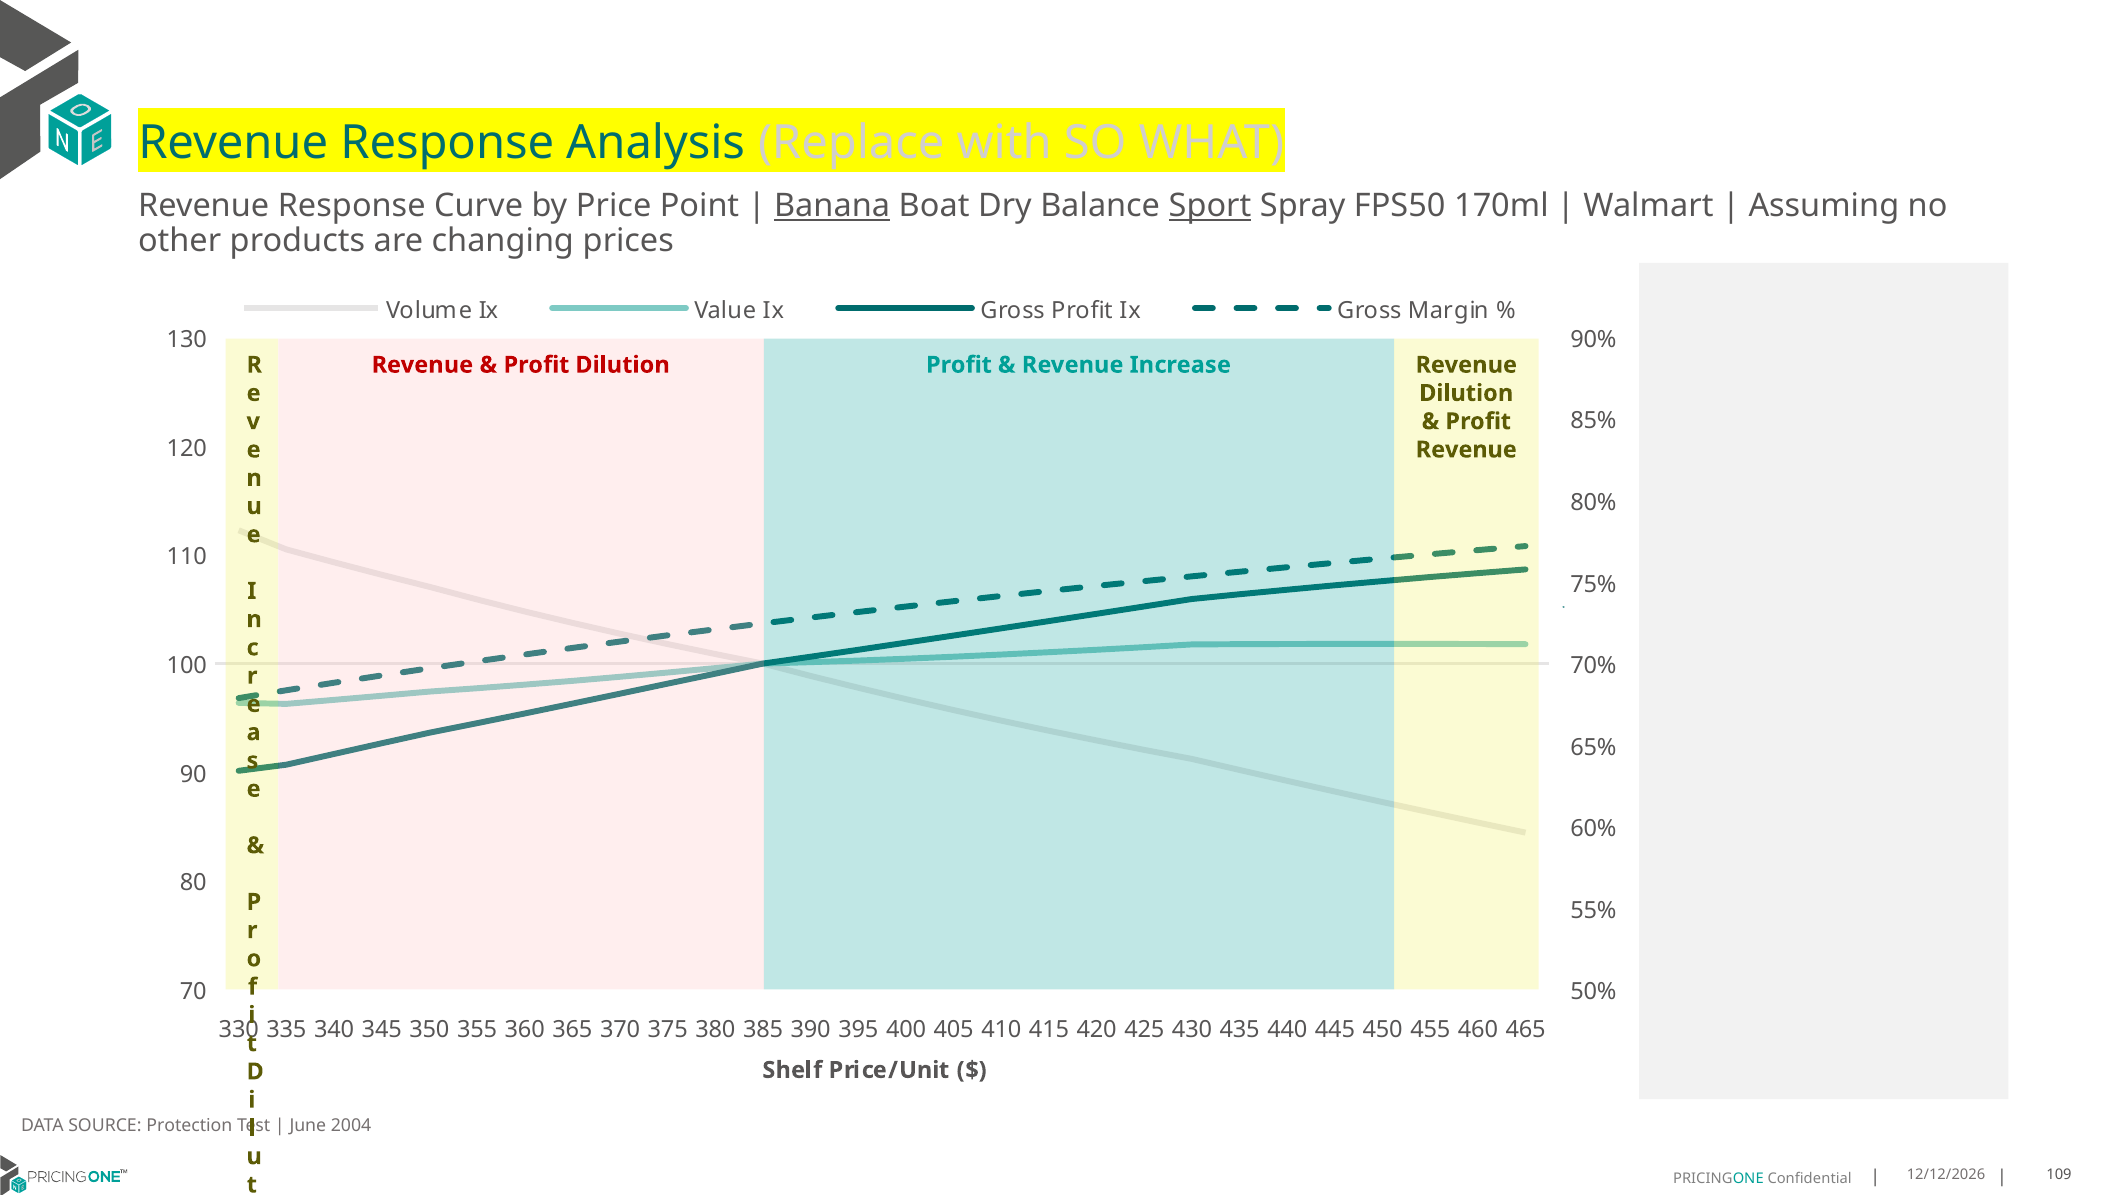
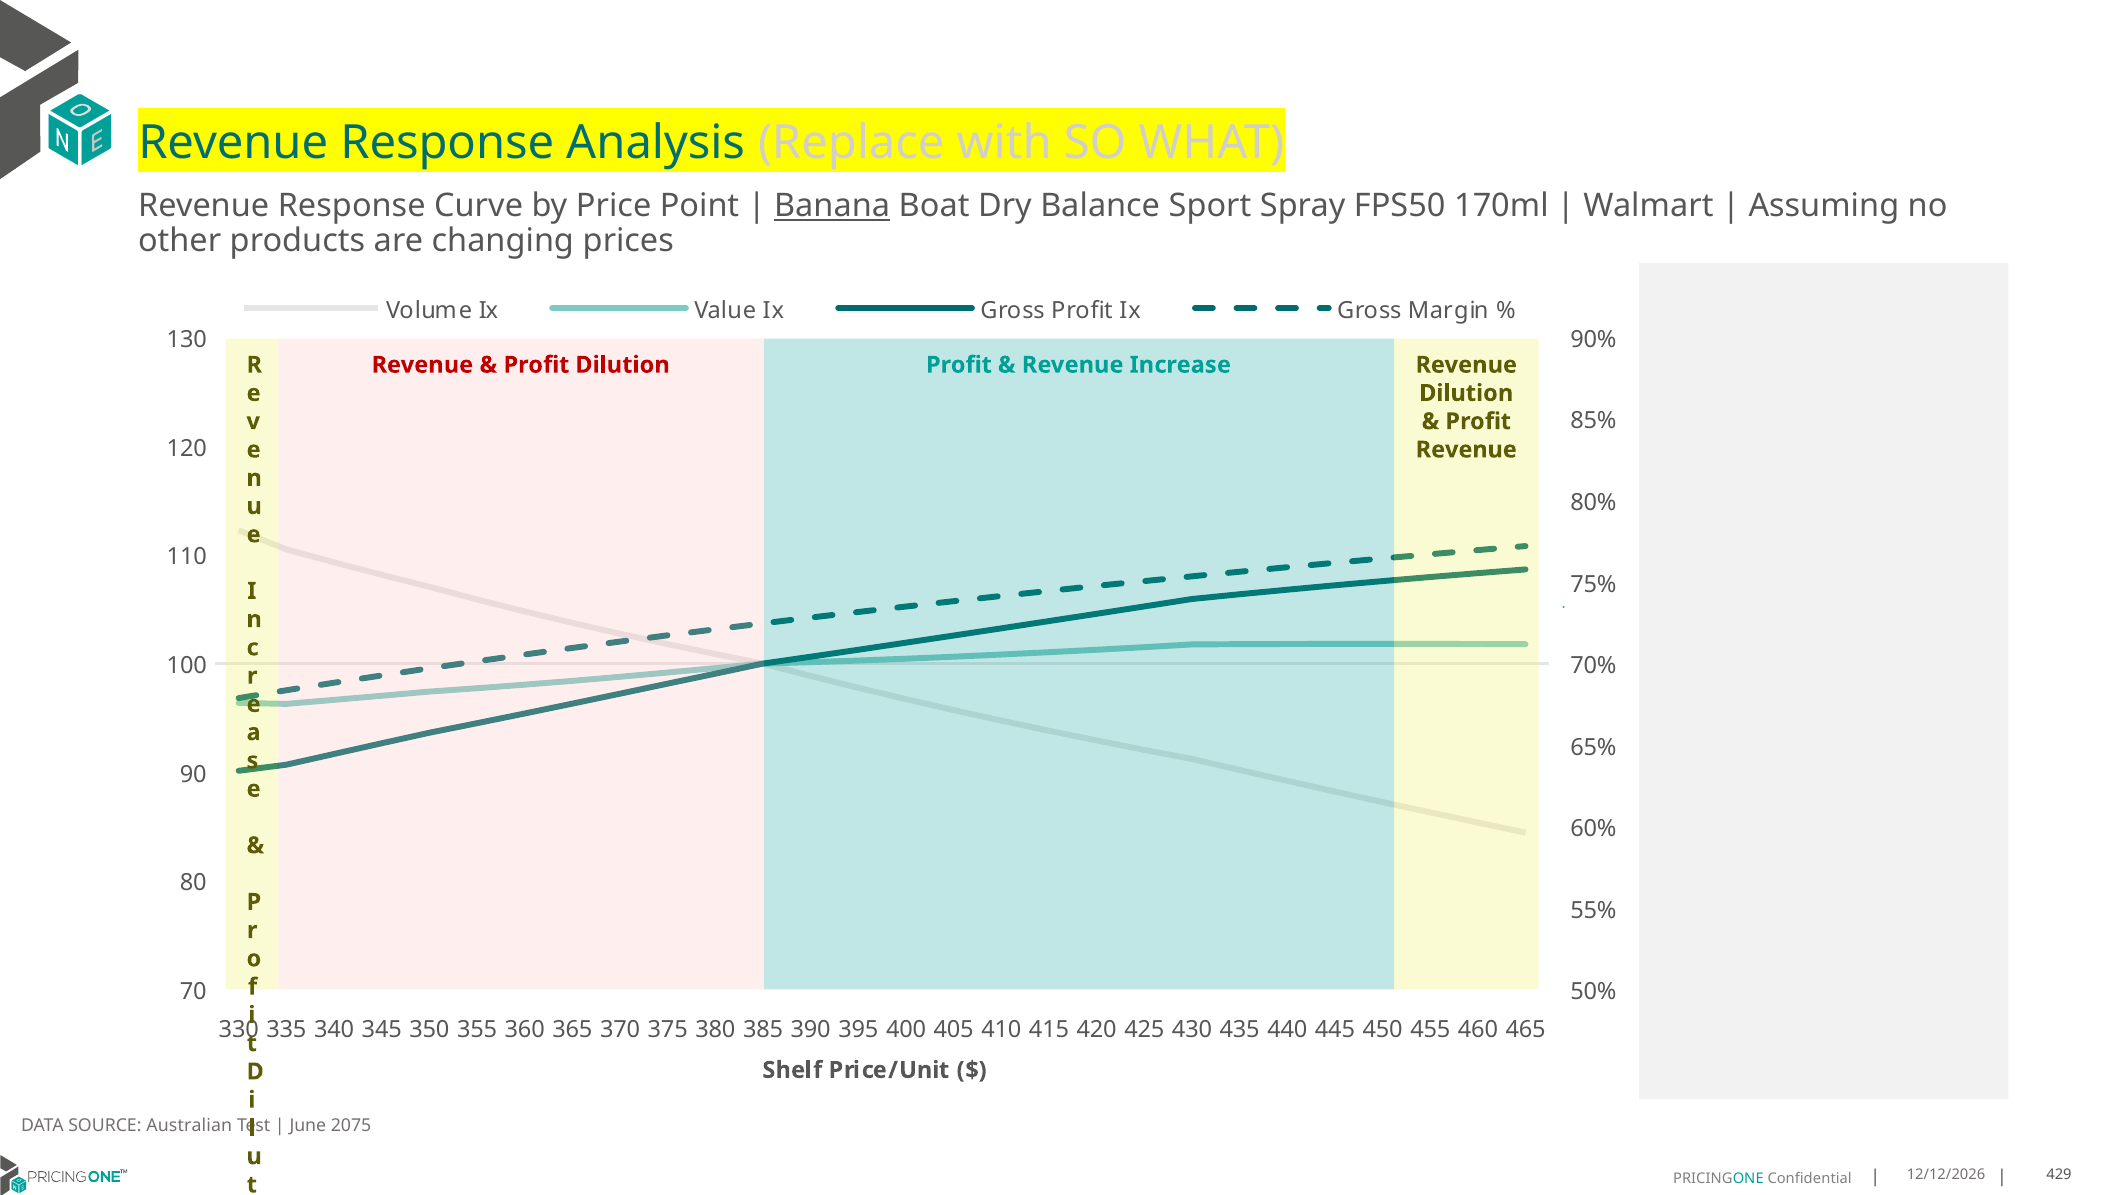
Sport underline: present -> none (1210, 206)
Protection: Protection -> Australian (189, 1125)
2004: 2004 -> 2075 (351, 1125)
109: 109 -> 429 (2059, 1175)
